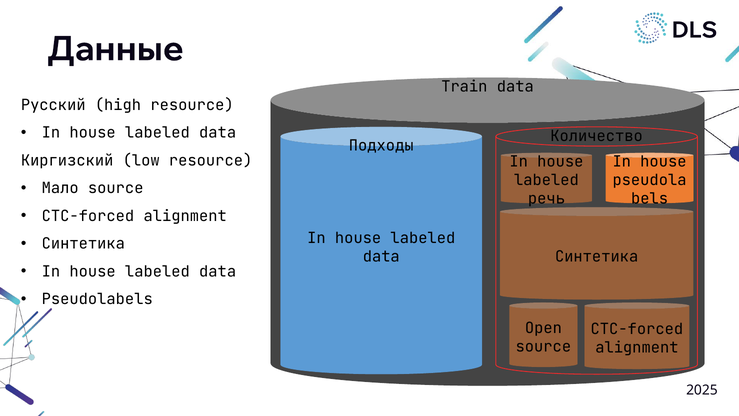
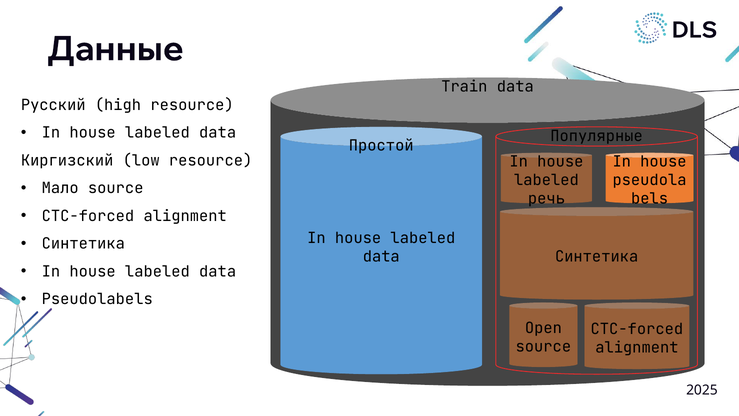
Количество: Количество -> Популярные (597, 136)
Подходы: Подходы -> Простой (381, 145)
